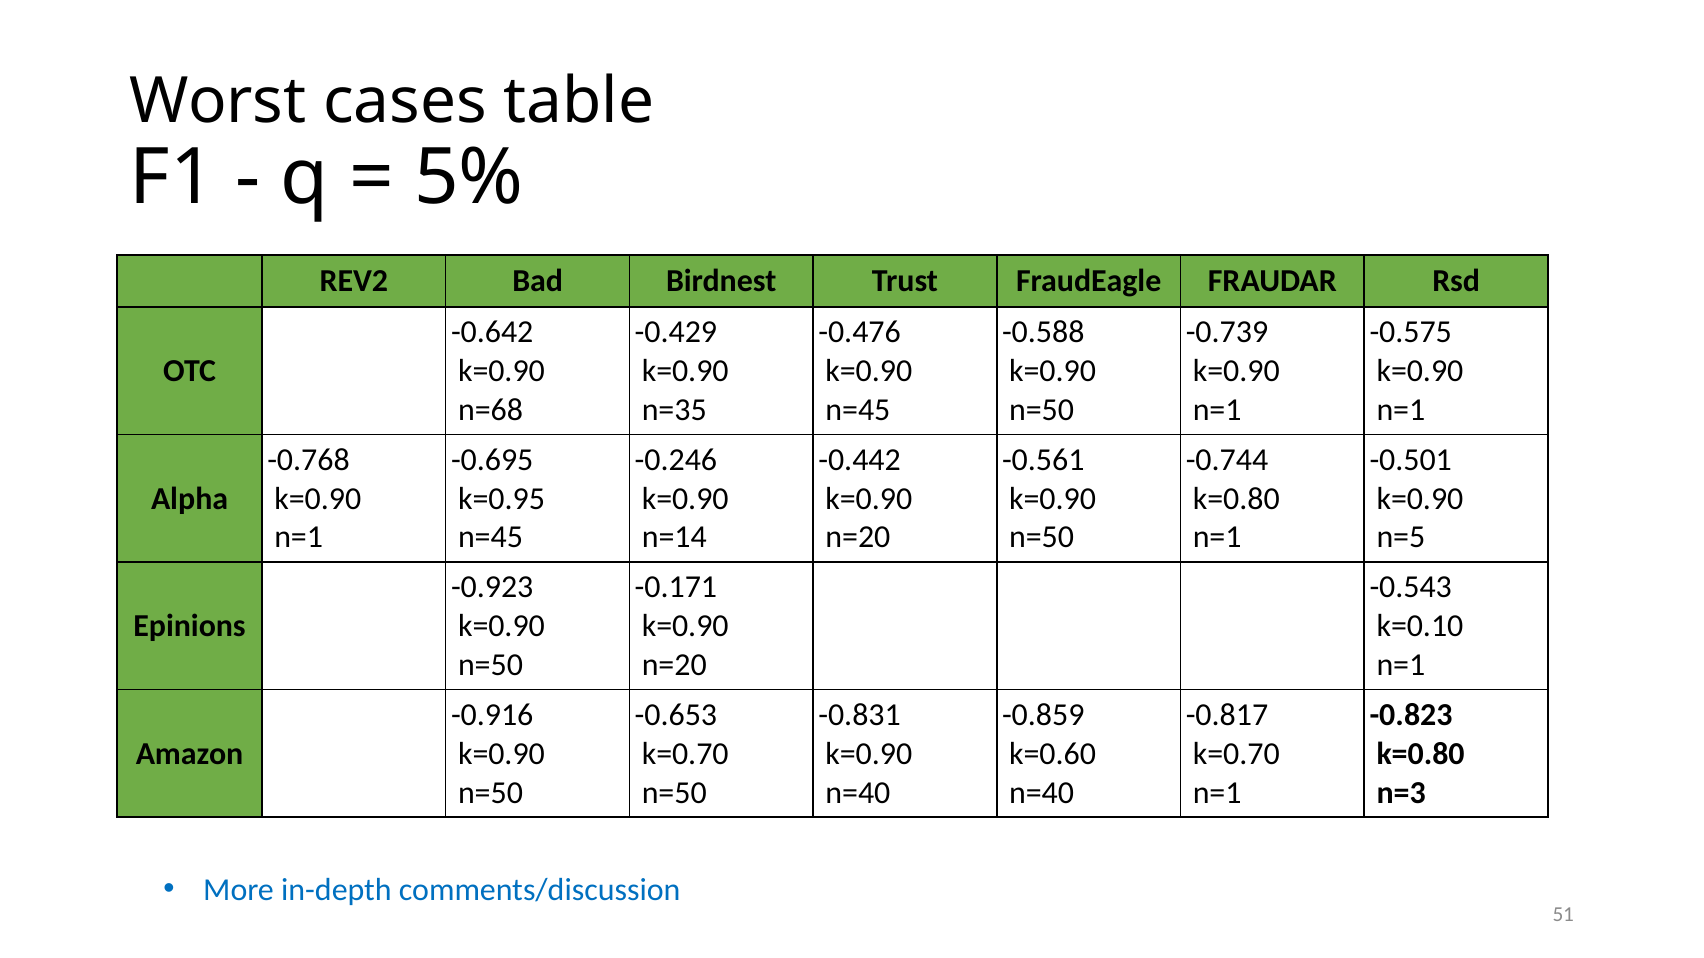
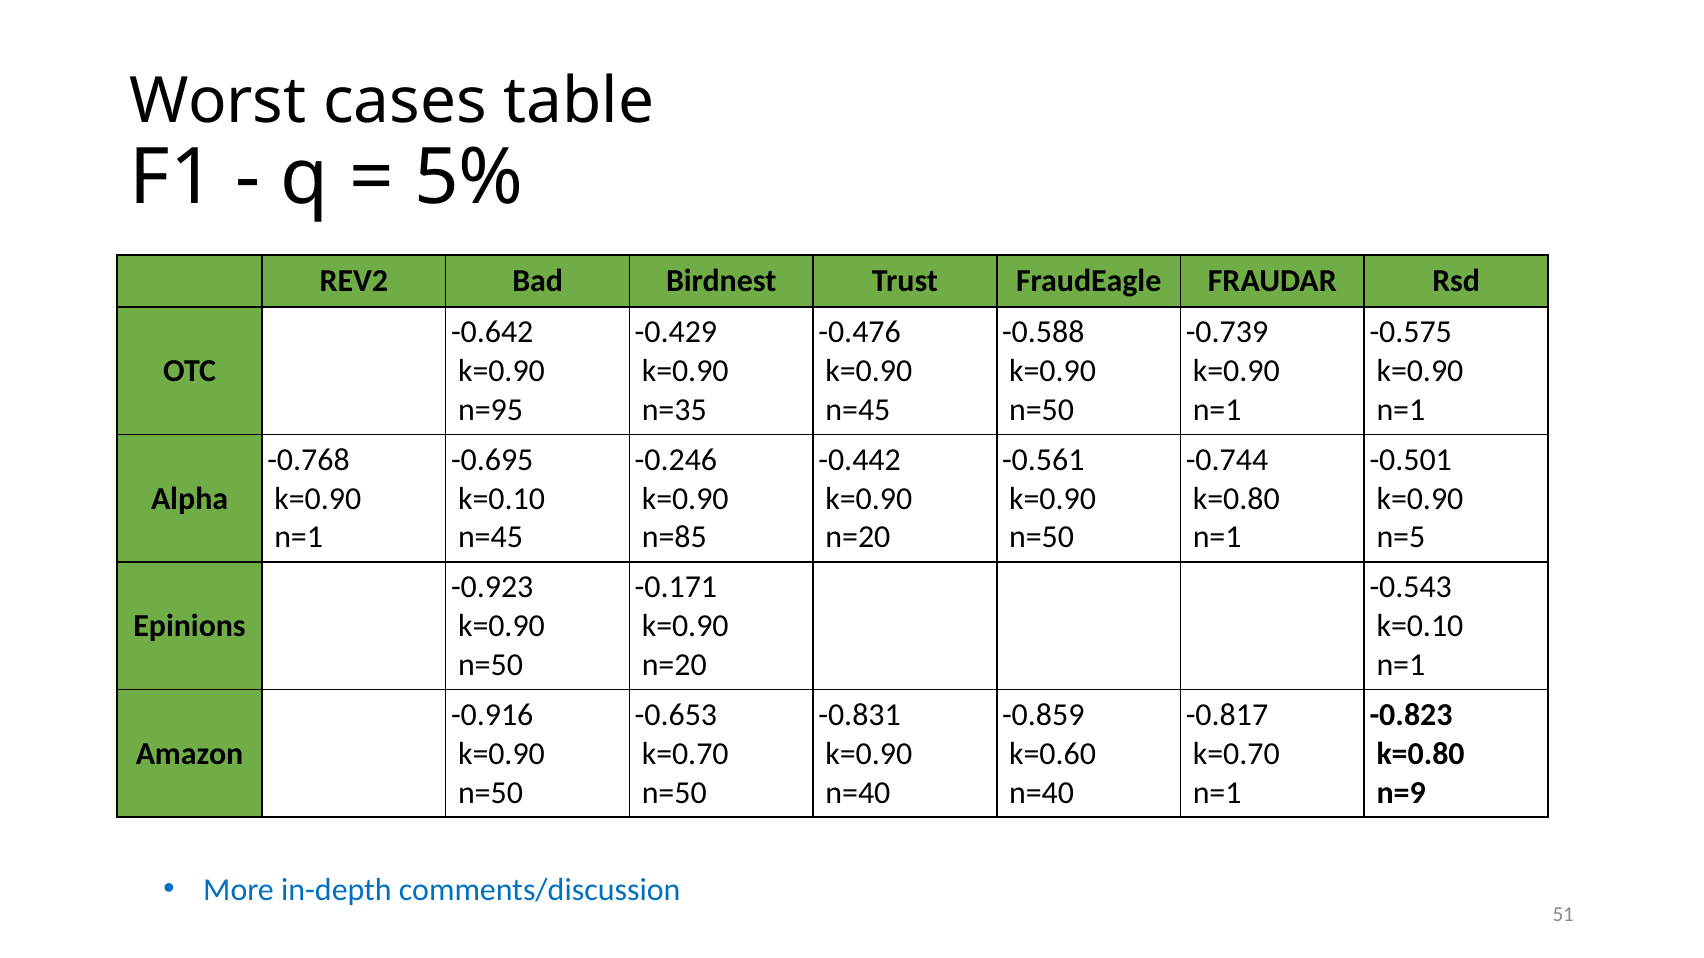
n=68: n=68 -> n=95 (491, 410)
k=0.95: k=0.95 -> k=0.10 (501, 499)
n=14: n=14 -> n=85 (674, 538)
n=3: n=3 -> n=9 (1401, 793)
